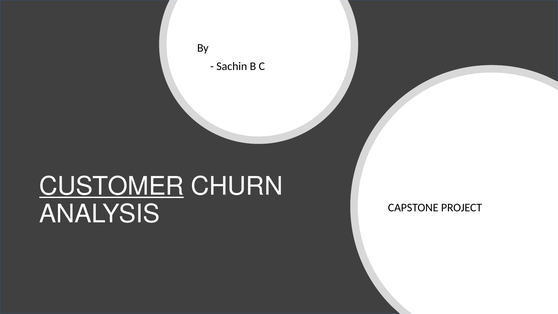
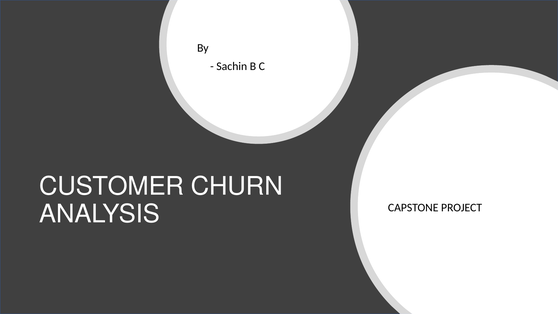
CUSTOMER underline: present -> none (112, 186)
